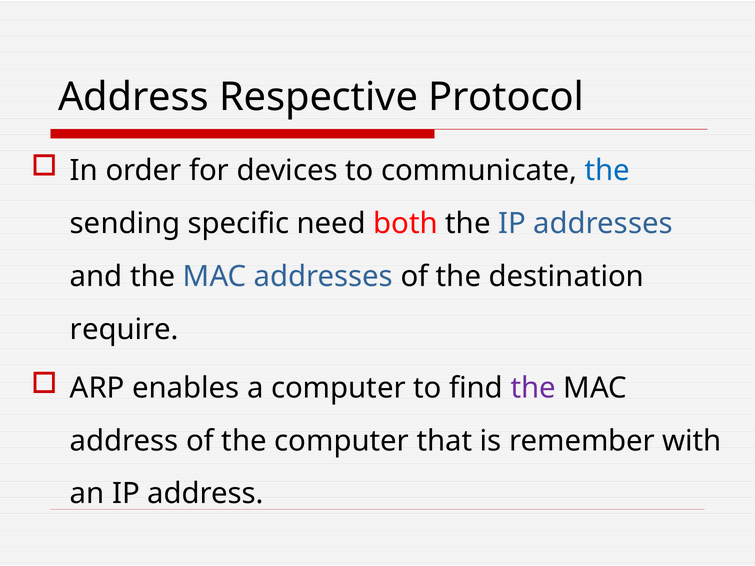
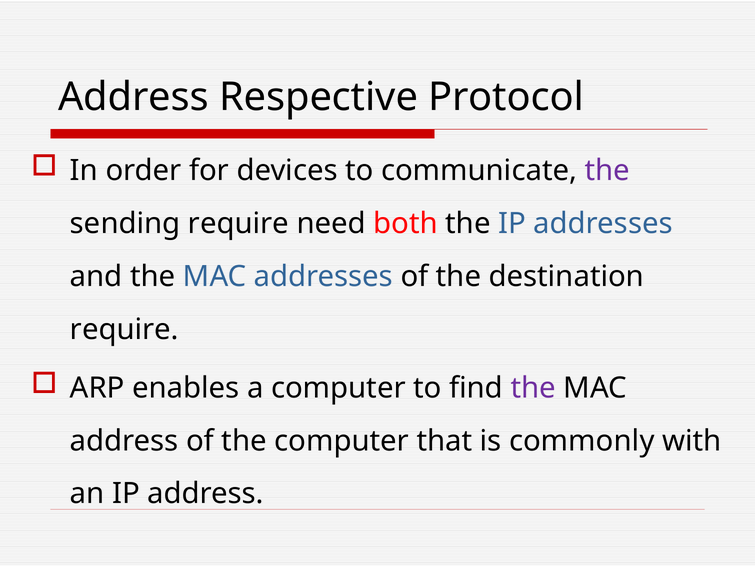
the colour: blue -> purple (607, 171)
sending specific: specific -> require (238, 224)
remember: remember -> commonly (582, 441)
